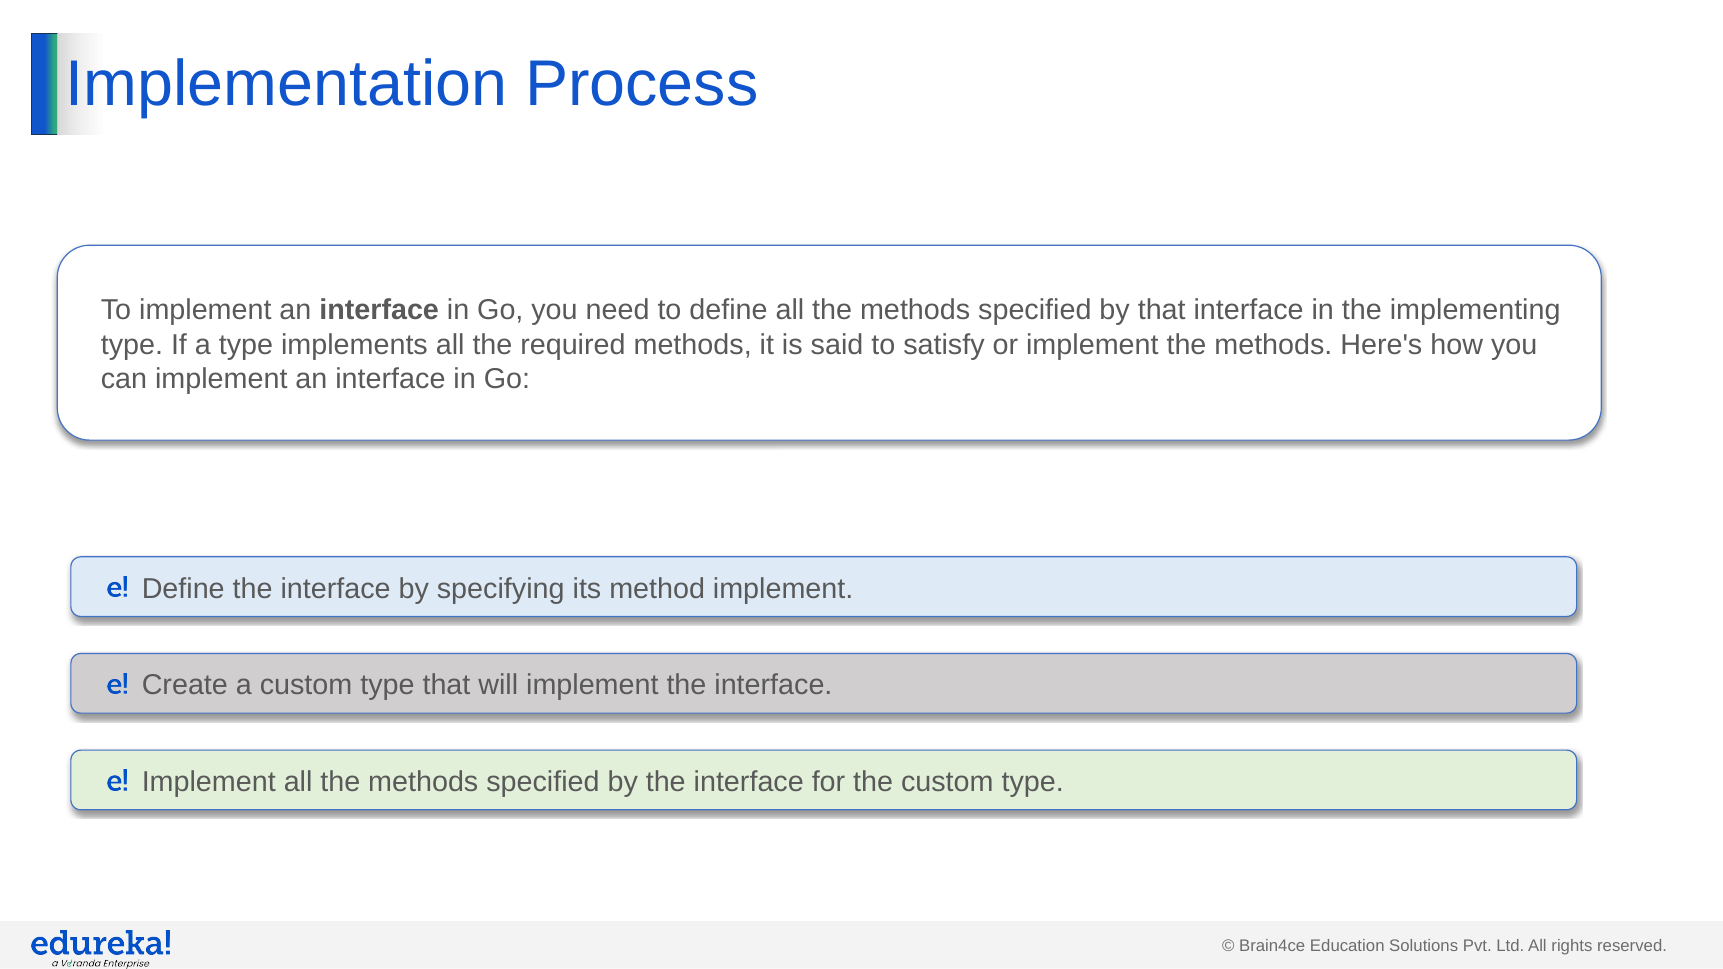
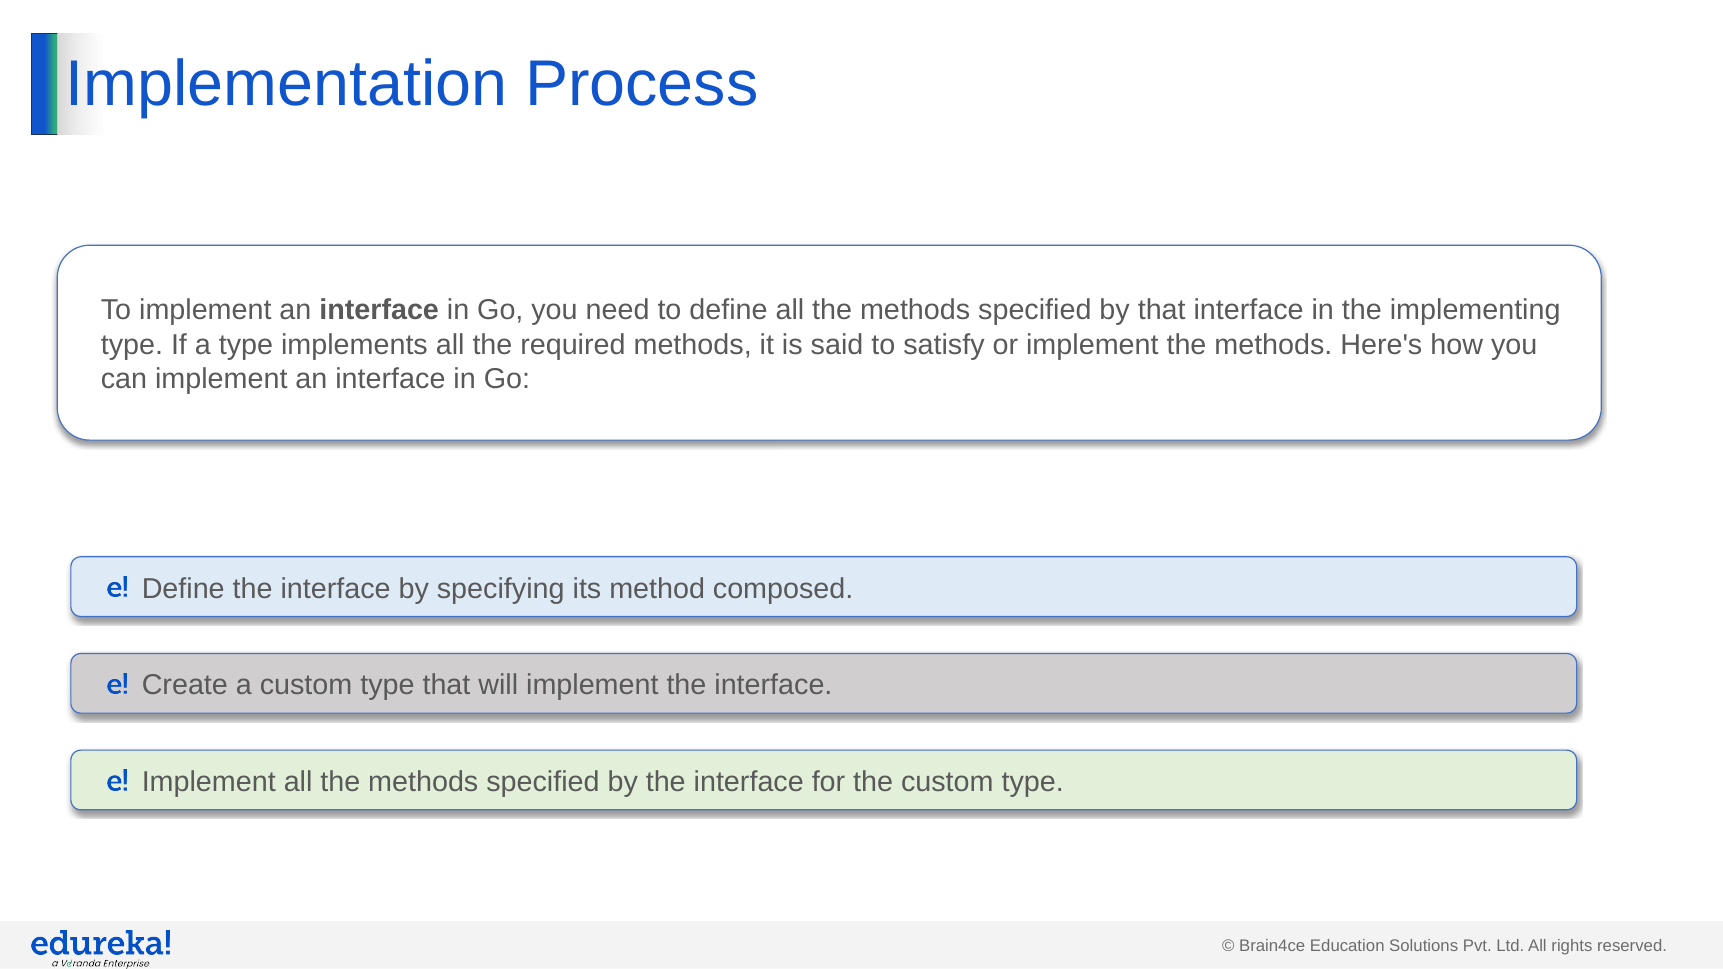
method implement: implement -> composed (783, 589)
